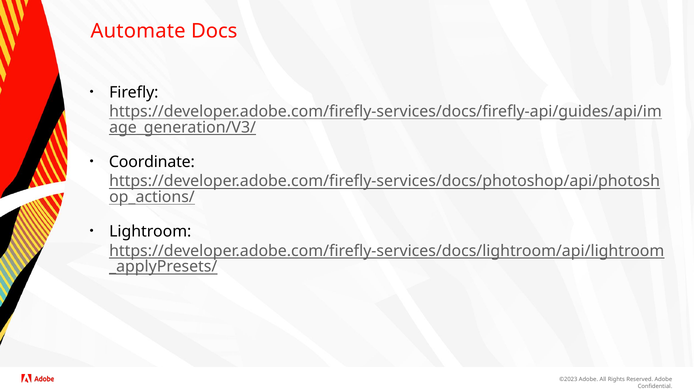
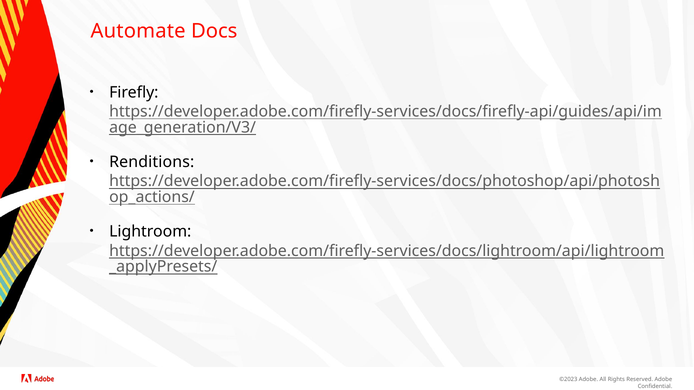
Coordinate: Coordinate -> Renditions (152, 162)
